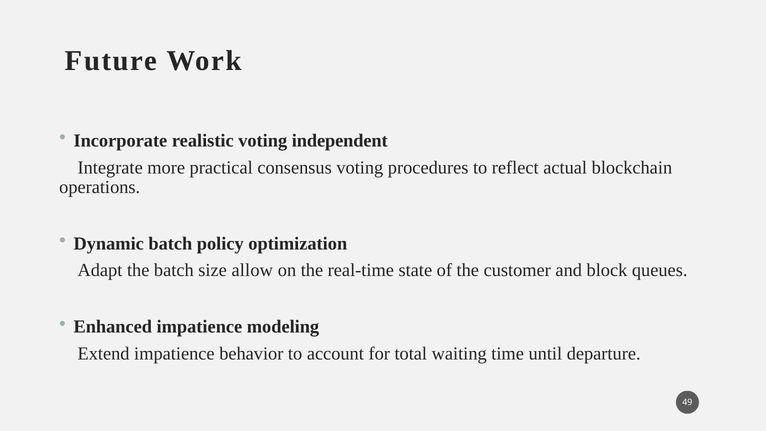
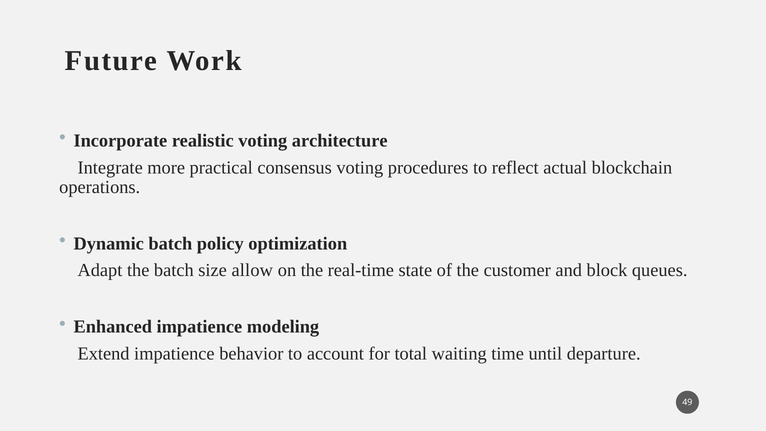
independent: independent -> architecture (340, 140)
